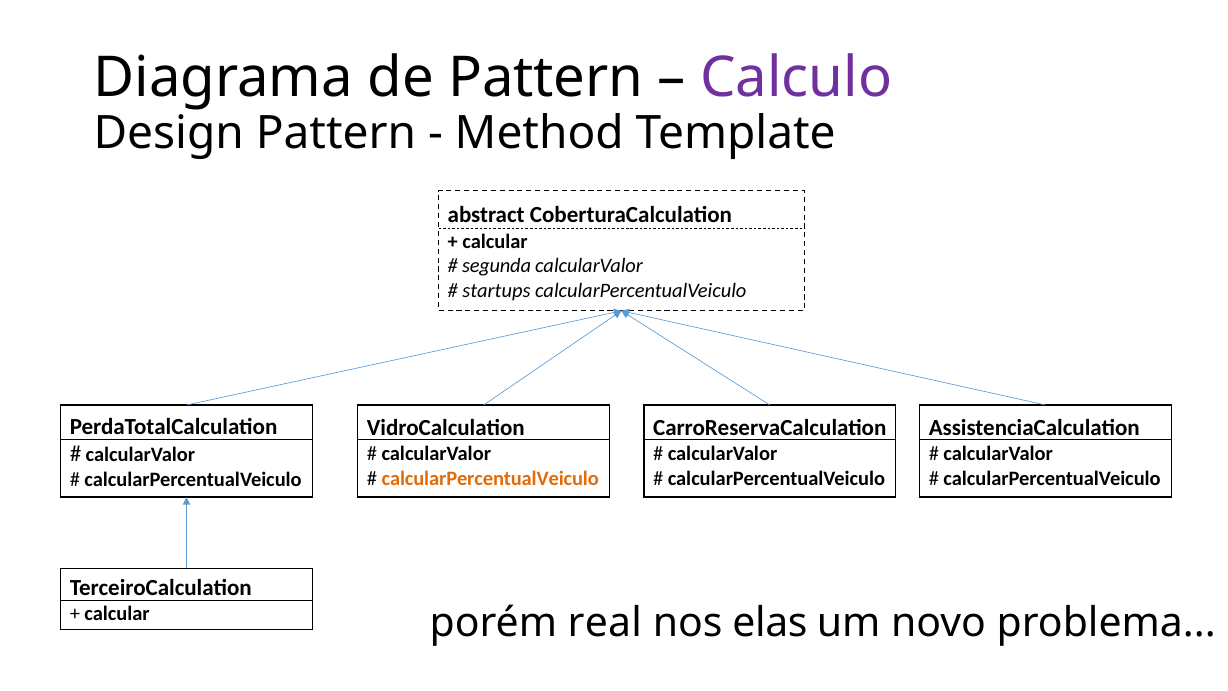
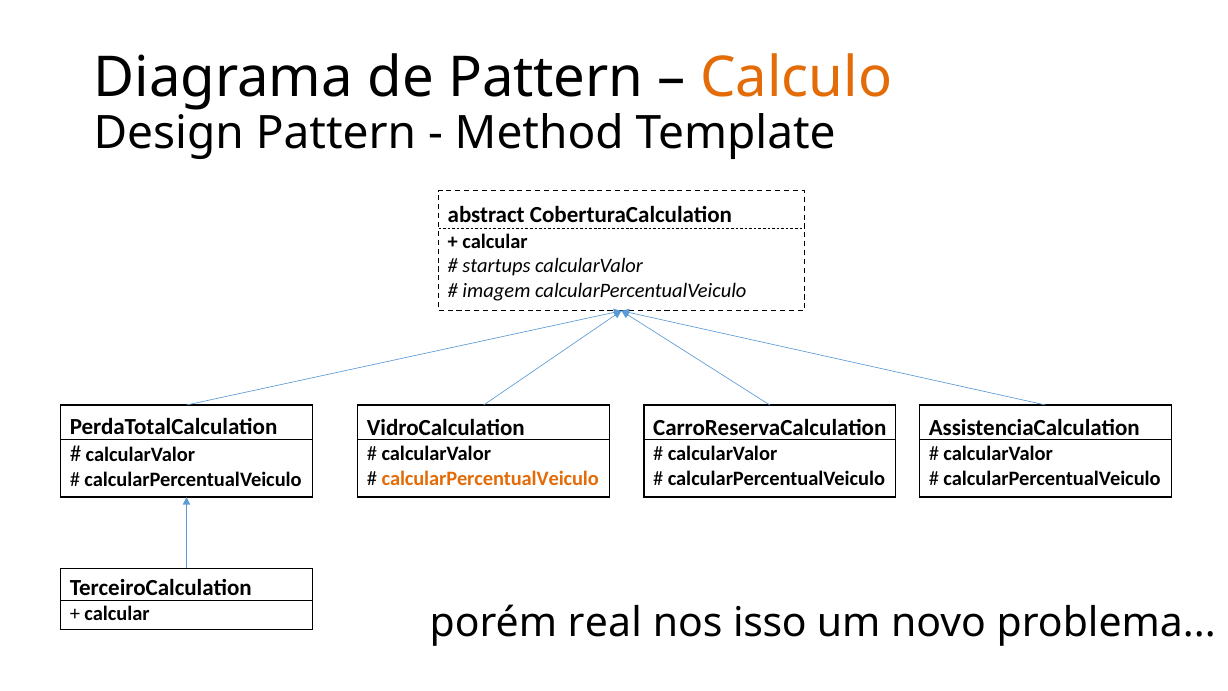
Calculo colour: purple -> orange (796, 78)
segunda: segunda -> startups (496, 266)
startups: startups -> imagem (496, 290)
elas: elas -> isso (770, 622)
